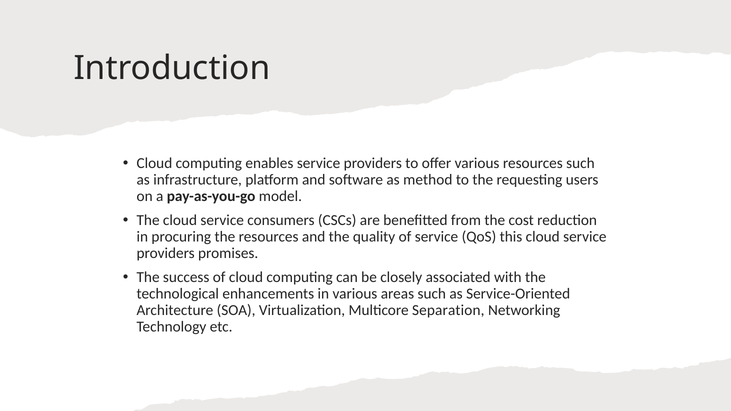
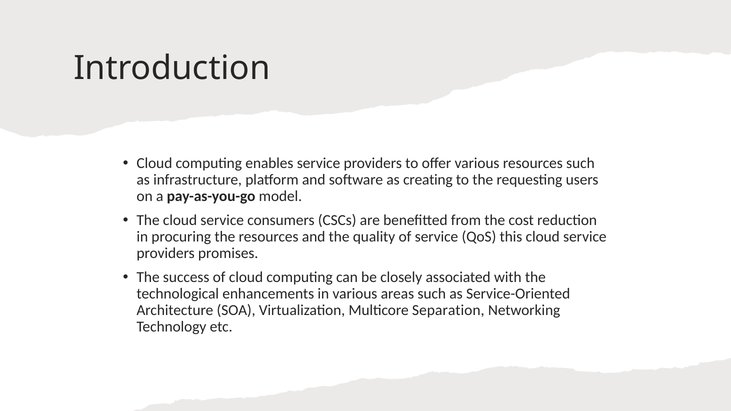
method: method -> creating (428, 180)
